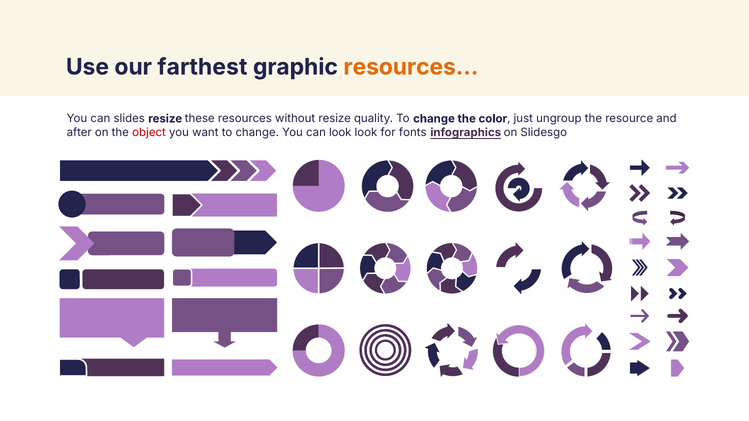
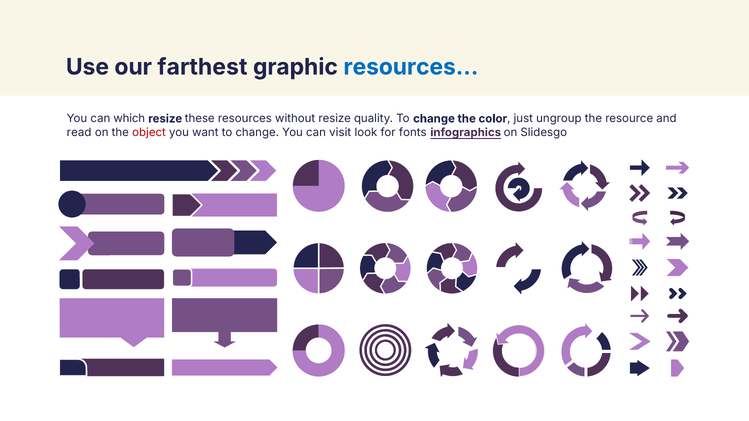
resources colour: orange -> blue (411, 67)
slides: slides -> which (129, 119)
after: after -> read (79, 132)
can look: look -> visit (340, 132)
